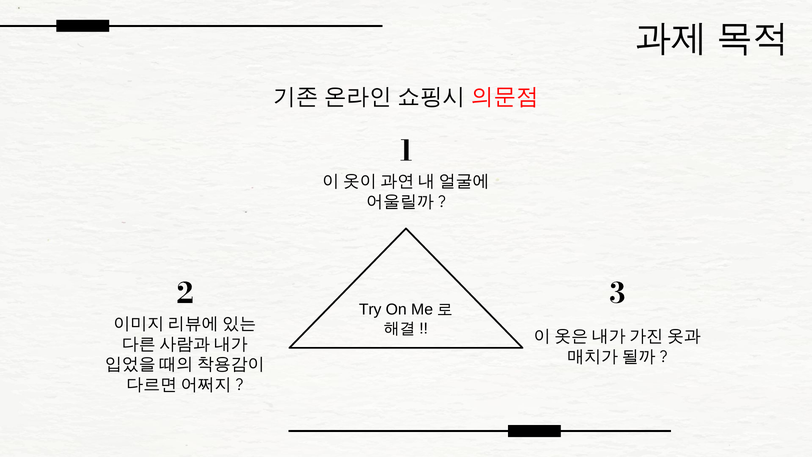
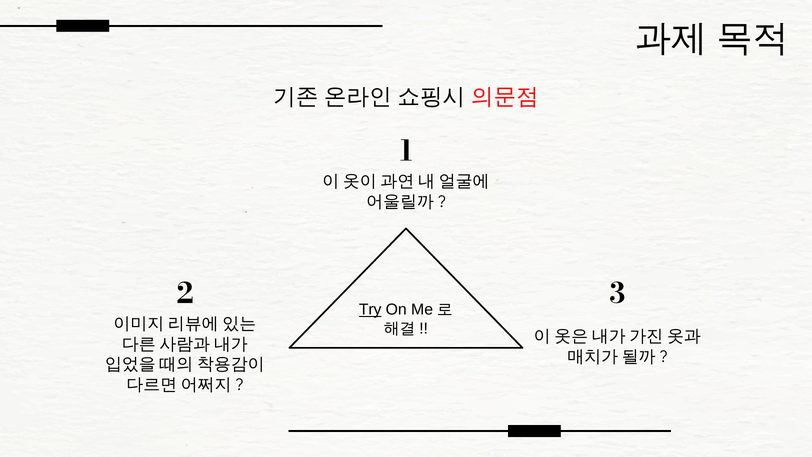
Try underline: none -> present (370, 309)
